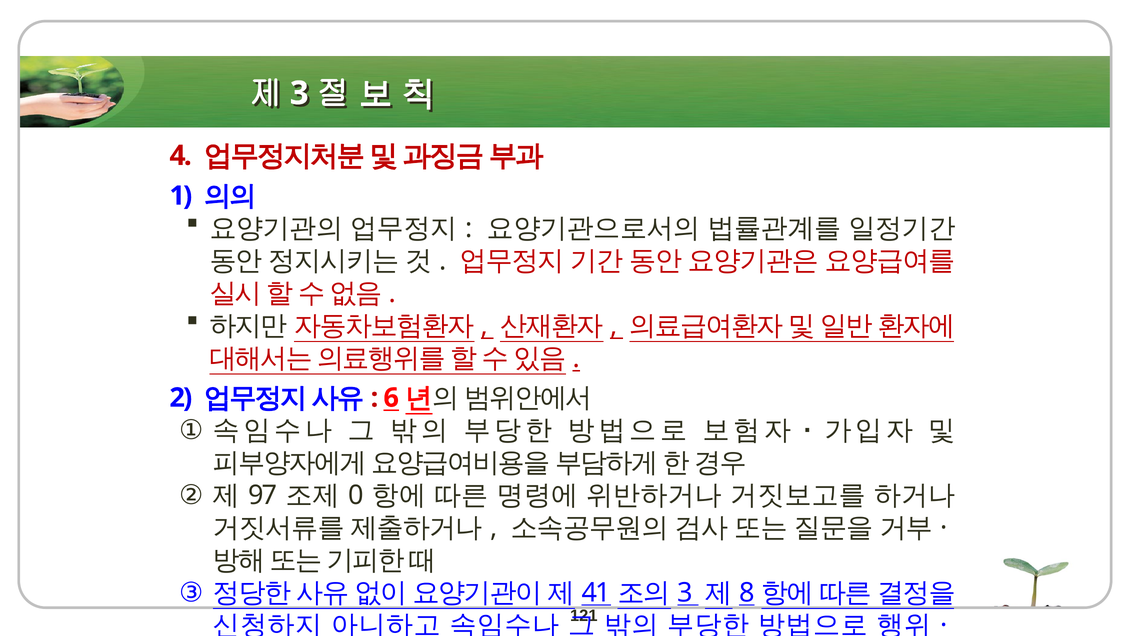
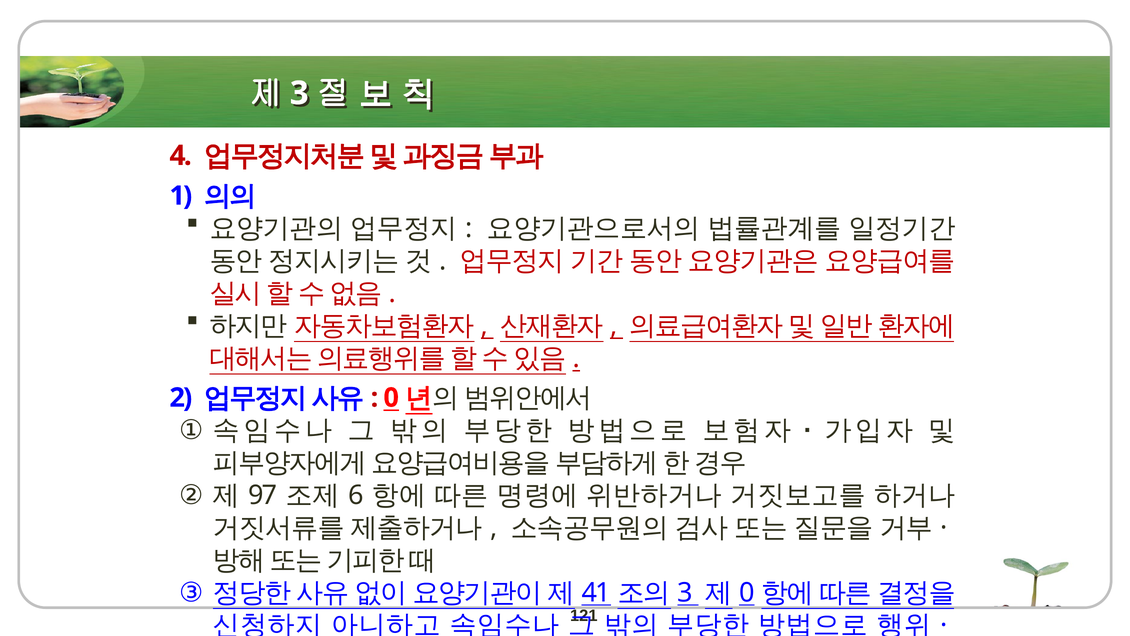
6: 6 -> 0 (391, 398)
0: 0 -> 6 (356, 495)
8: 8 -> 0 (747, 592)
